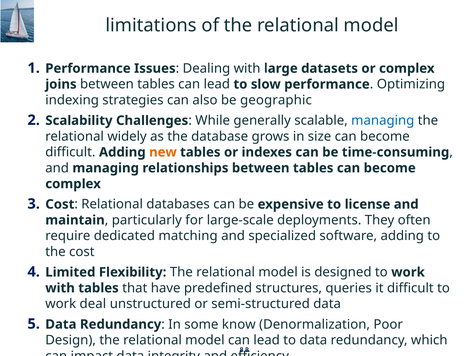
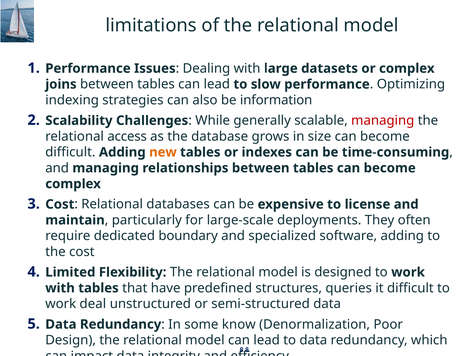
geographic: geographic -> information (276, 100)
managing colour: blue -> red (383, 121)
widely: widely -> access (127, 136)
matching: matching -> boundary (188, 236)
